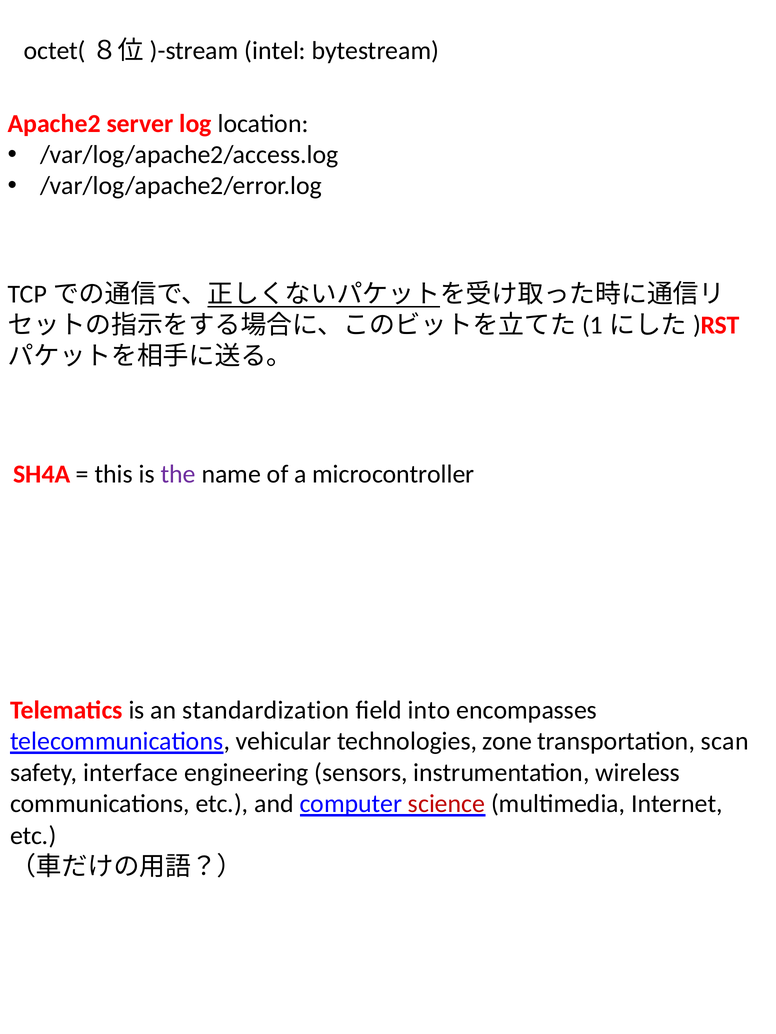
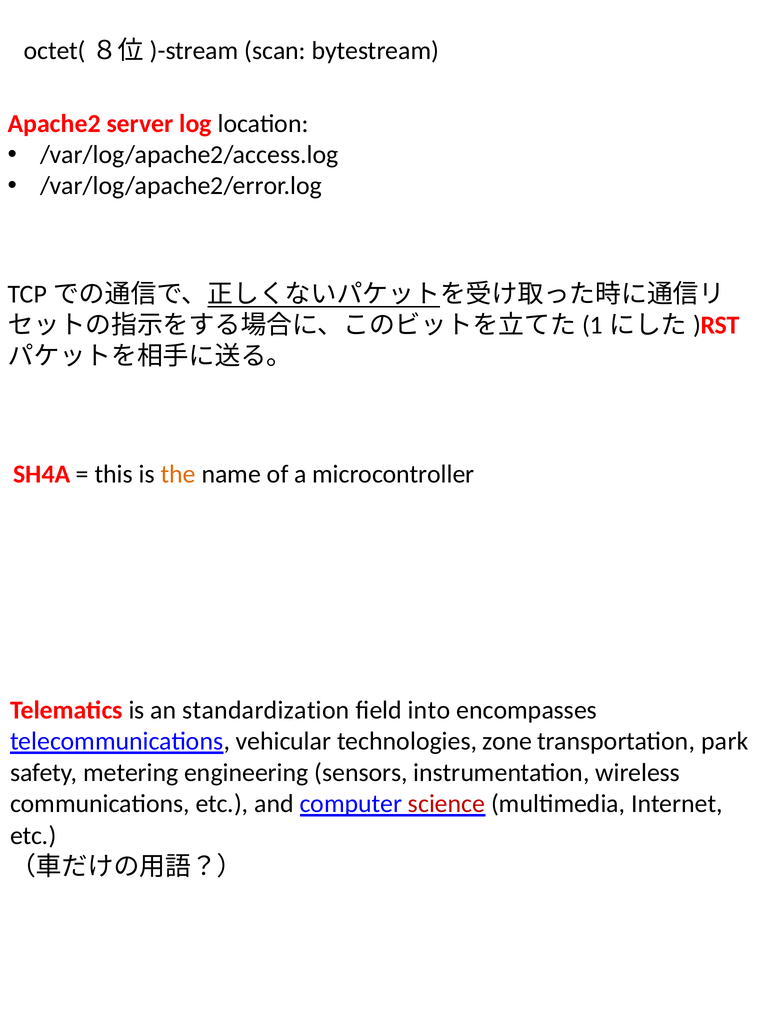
intel: intel -> scan (275, 51)
the colour: purple -> orange (178, 475)
scan: scan -> park (725, 742)
interface: interface -> metering (131, 773)
